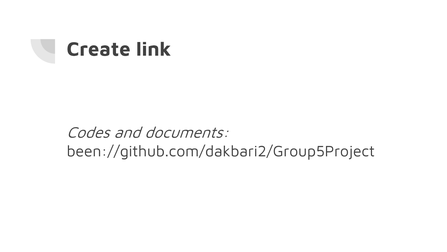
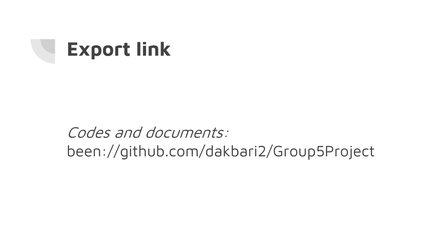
Create: Create -> Export (99, 49)
